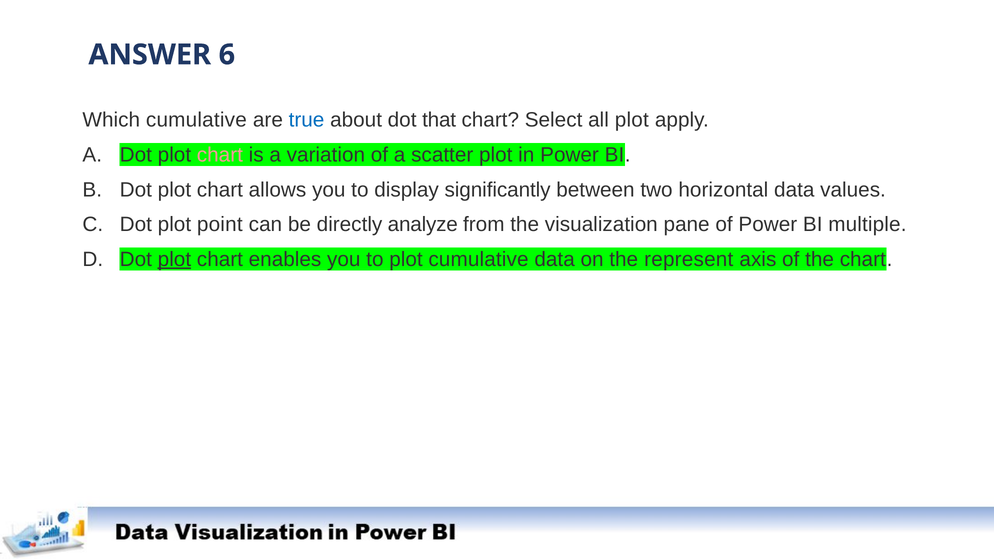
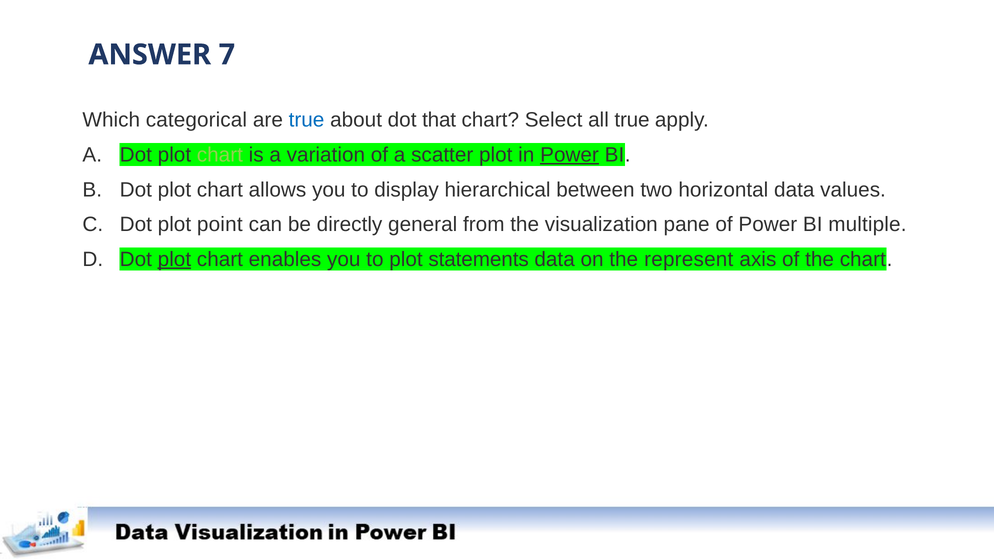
6: 6 -> 7 (227, 55)
Which cumulative: cumulative -> categorical (196, 120)
all plot: plot -> true (632, 120)
chart colour: pink -> light green (220, 155)
Power underline: none -> present (570, 155)
significantly: significantly -> hierarchical (498, 190)
analyze: analyze -> general (423, 225)
plot cumulative: cumulative -> statements (479, 260)
